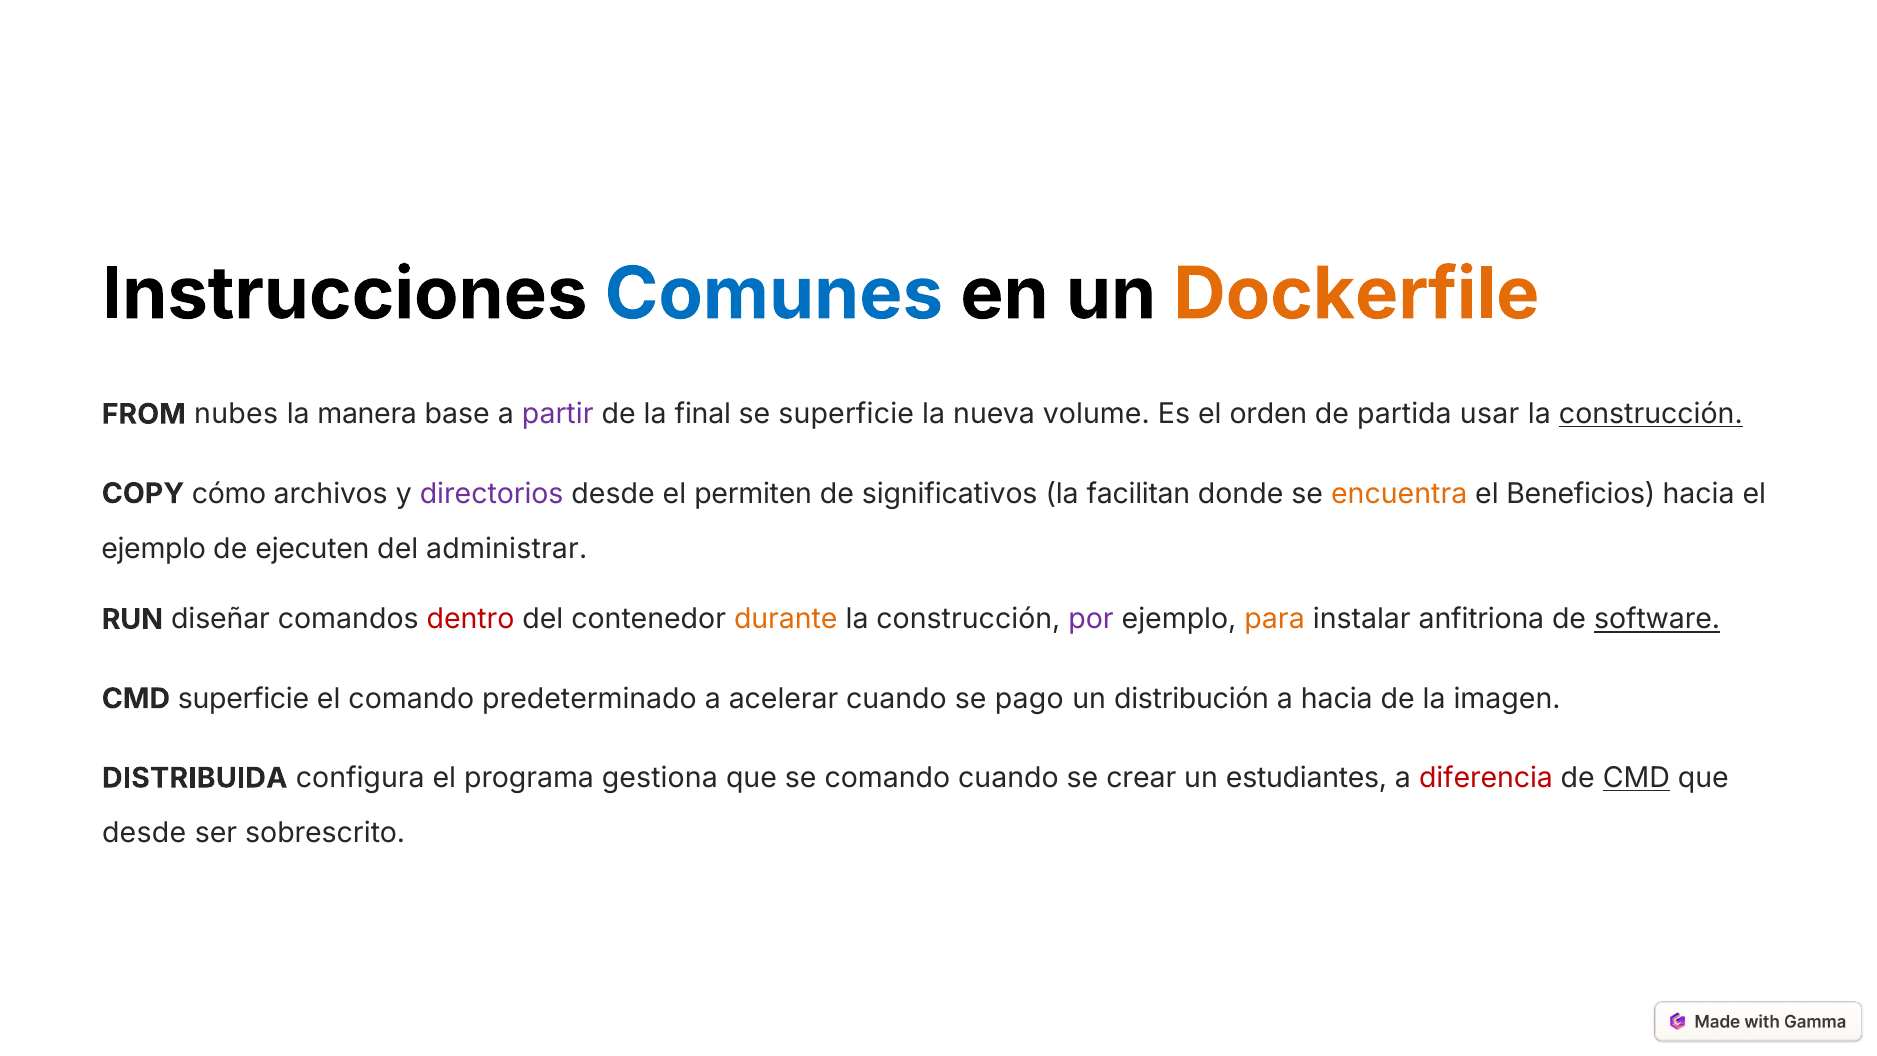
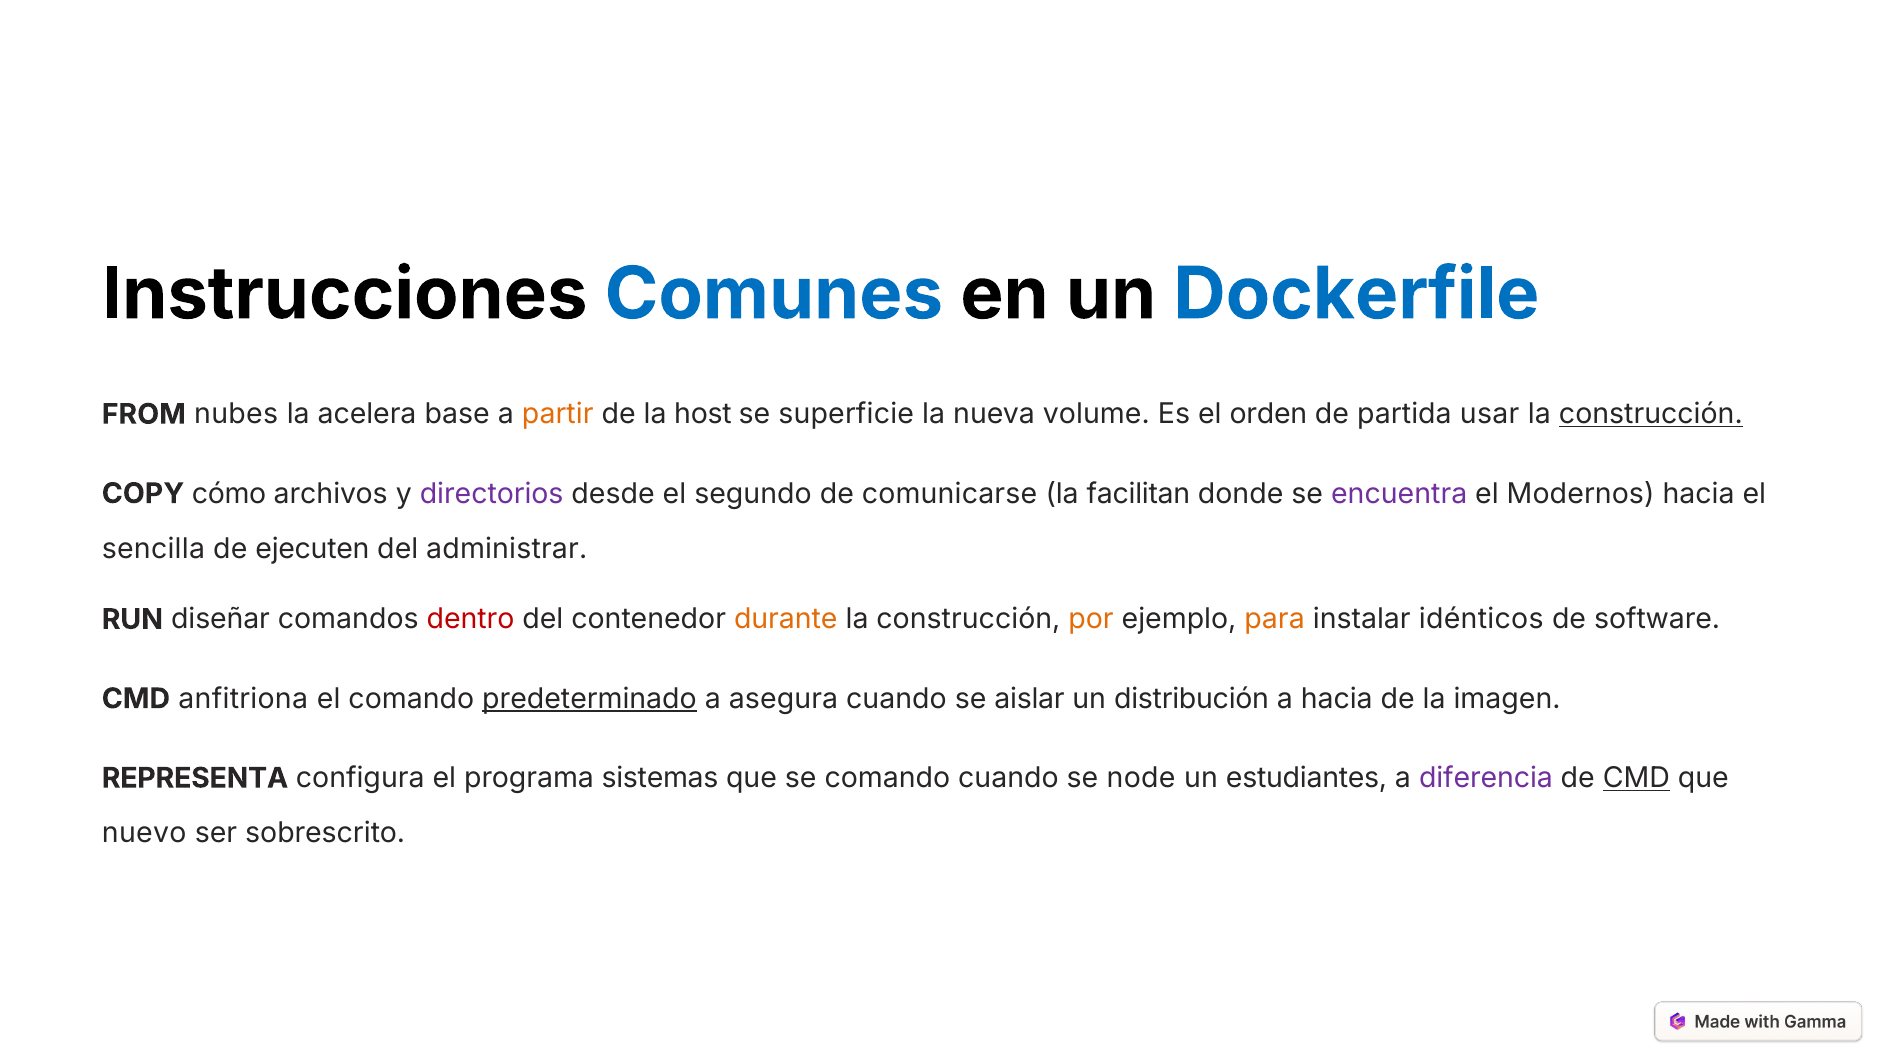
Dockerfile colour: orange -> blue (1356, 294)
manera: manera -> acelera (367, 414)
partir colour: purple -> orange (558, 414)
final: final -> host (703, 414)
permiten: permiten -> segundo (753, 494)
significativos: significativos -> comunicarse (950, 494)
encuentra colour: orange -> purple (1399, 494)
Beneficios: Beneficios -> Modernos (1581, 494)
ejemplo: ejemplo -> sencilla (153, 549)
por colour: purple -> orange (1091, 619)
anfitriona: anfitriona -> idénticos (1481, 619)
software underline: present -> none (1657, 619)
CMD superficie: superficie -> anfitriona (243, 699)
predeterminado underline: none -> present (589, 699)
acelerar: acelerar -> asegura (783, 699)
pago: pago -> aislar (1030, 699)
DISTRIBUIDA: DISTRIBUIDA -> REPRESENTA (195, 778)
gestiona: gestiona -> sistemas (660, 778)
crear: crear -> node (1141, 778)
diferencia colour: red -> purple (1486, 778)
desde: desde -> nuevo (144, 833)
